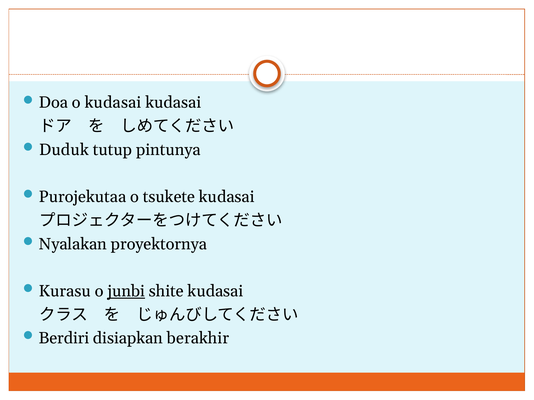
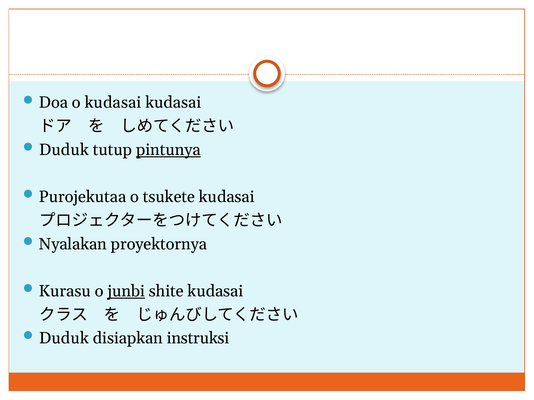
pintunya underline: none -> present (168, 150)
Berdiri: Berdiri -> Duduk (64, 339)
berakhir: berakhir -> instruksi (198, 339)
